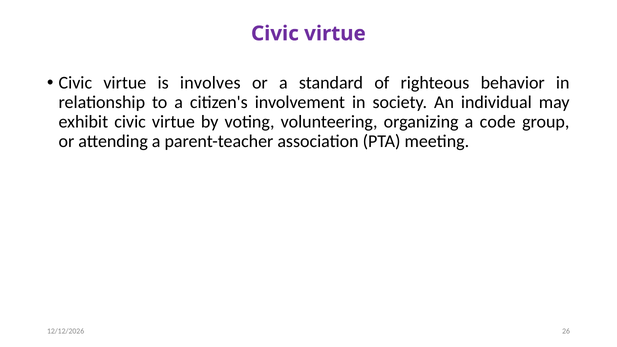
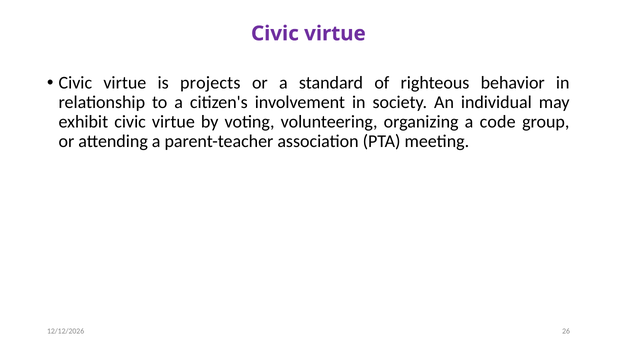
involves: involves -> projects (210, 83)
